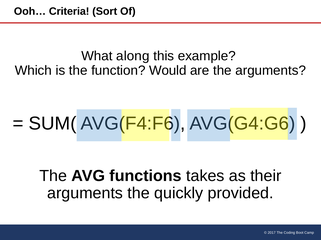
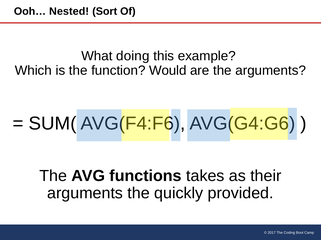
Criteria: Criteria -> Nested (69, 11)
along: along -> doing (133, 56)
